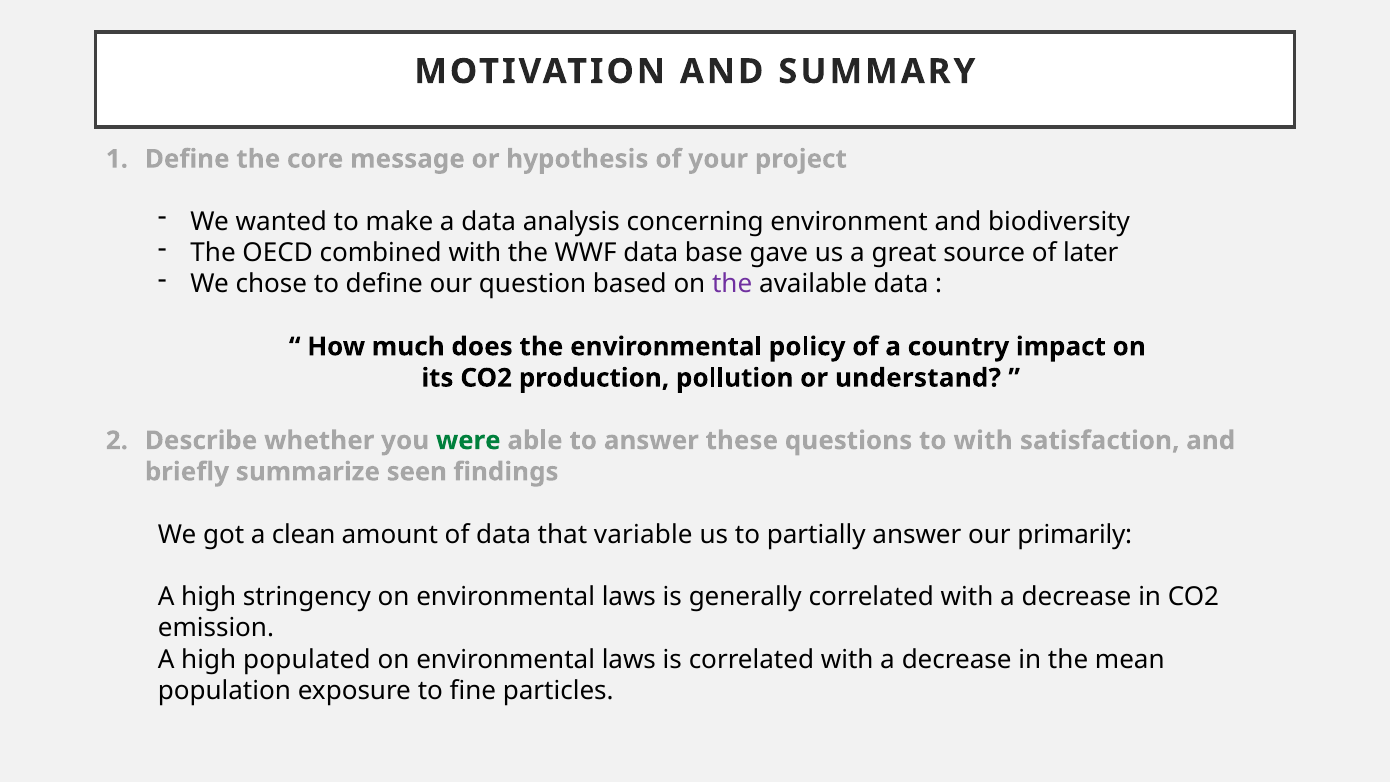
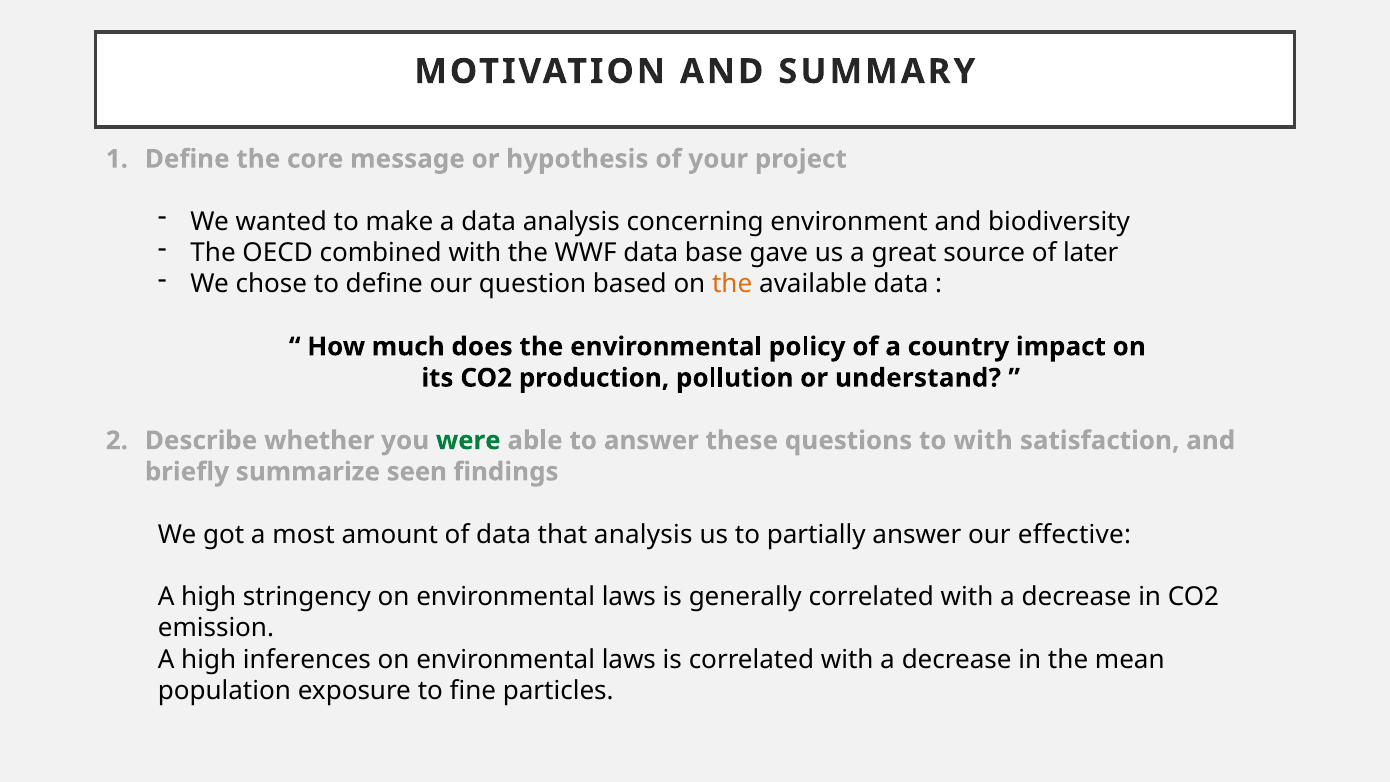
the colour: purple -> orange (732, 284)
clean: clean -> most (304, 534)
that variable: variable -> analysis (643, 534)
primarily: primarily -> effective (1074, 534)
populated: populated -> inferences (307, 659)
